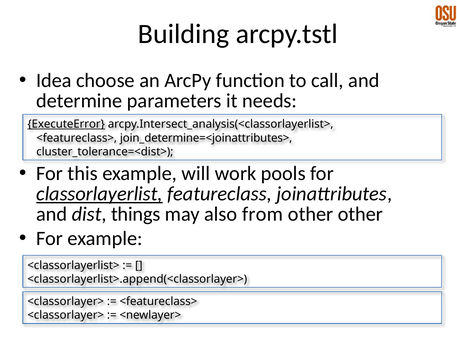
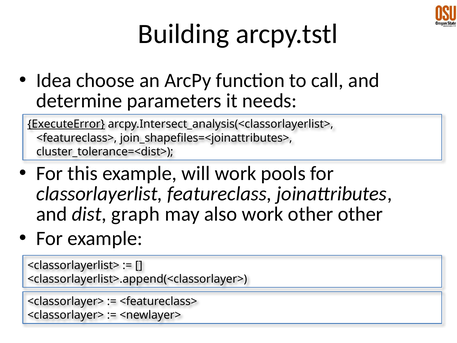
join_determine=<joinattributes>: join_determine=<joinattributes> -> join_shapefiles=<joinattributes> (206, 138)
classorlayerlist underline: present -> none (99, 194)
things: things -> graph (136, 214)
also from: from -> work (263, 214)
